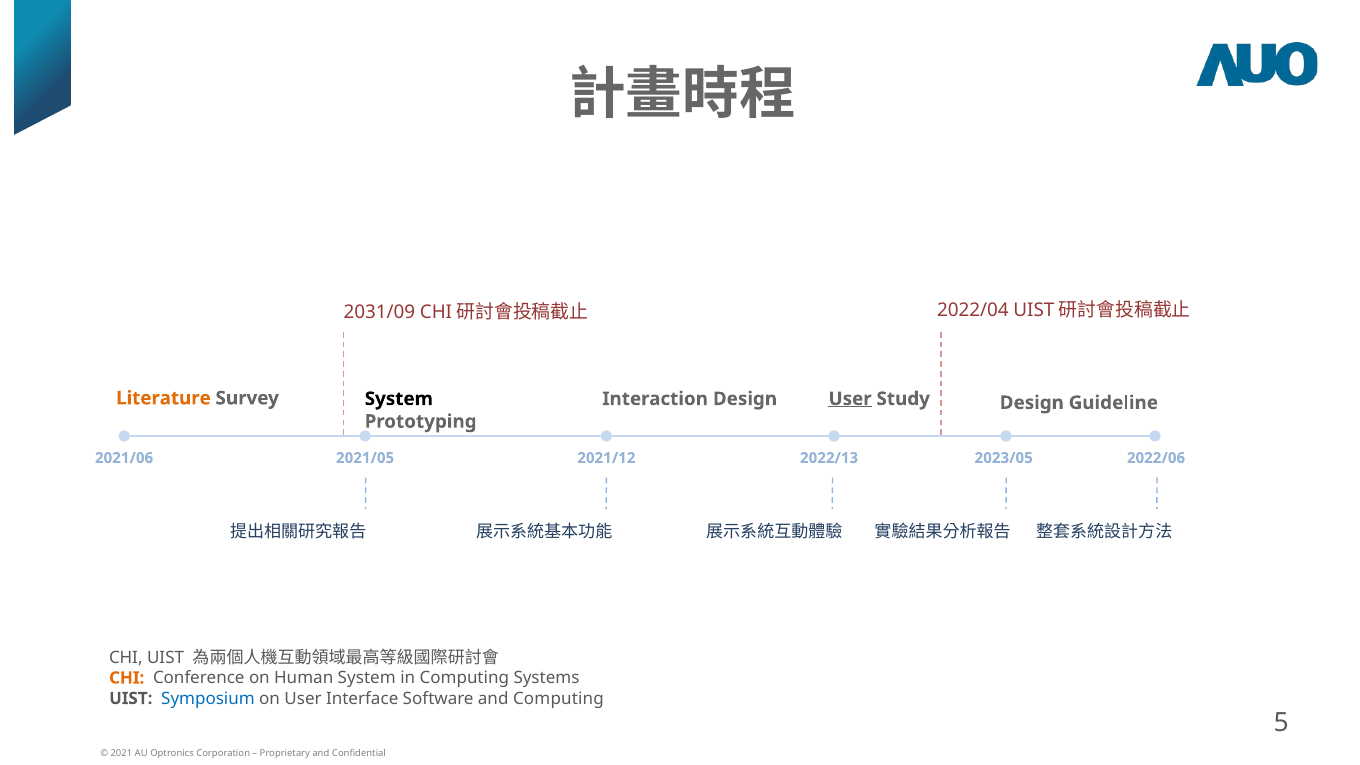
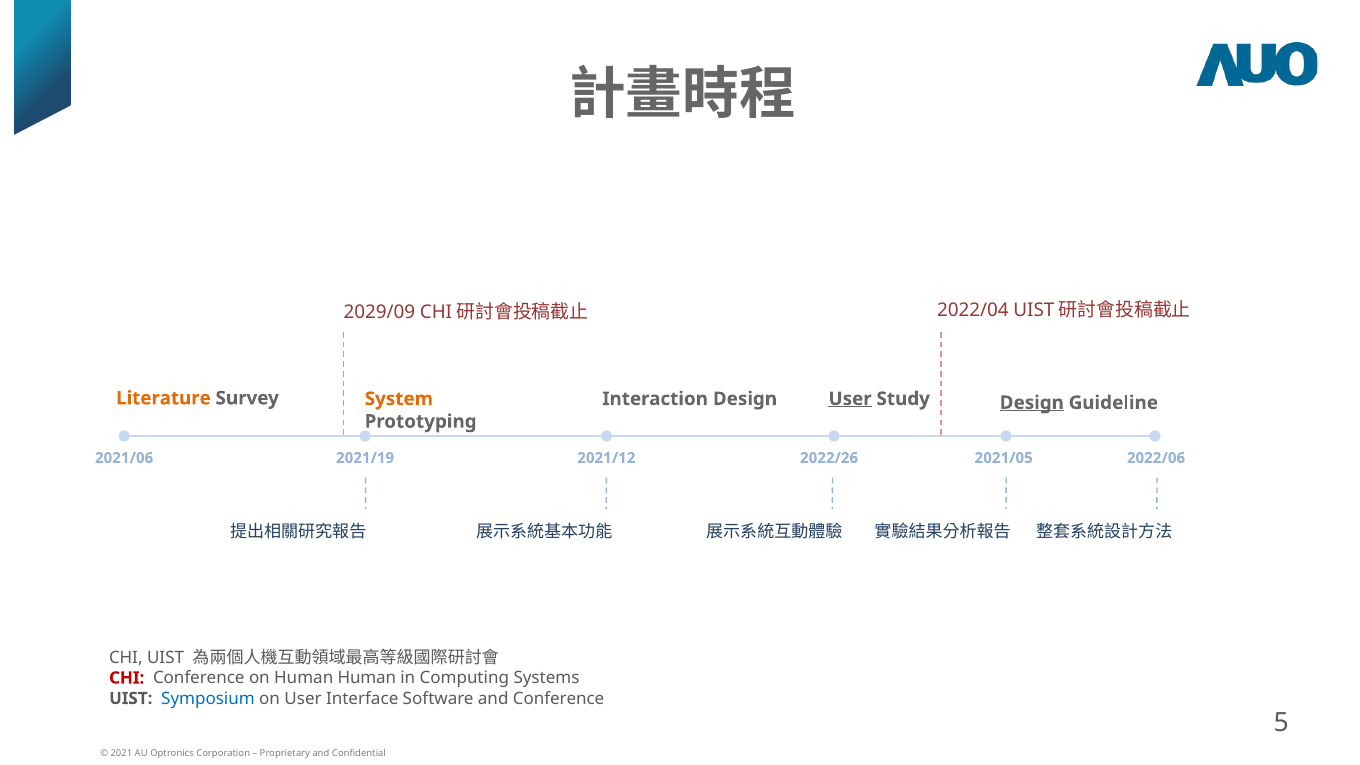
2031/09: 2031/09 -> 2029/09 (379, 312)
System colour: black -> orange (399, 399)
Design underline: none -> present (1032, 403)
2021/05: 2021/05 -> 2021/19 (365, 458)
2022/13: 2022/13 -> 2022/26 (829, 458)
2023/05: 2023/05 -> 2021/05 (1004, 458)
CHI colour: orange -> red (127, 678)
Human System: System -> Human (367, 678)
and Computing: Computing -> Conference (559, 698)
